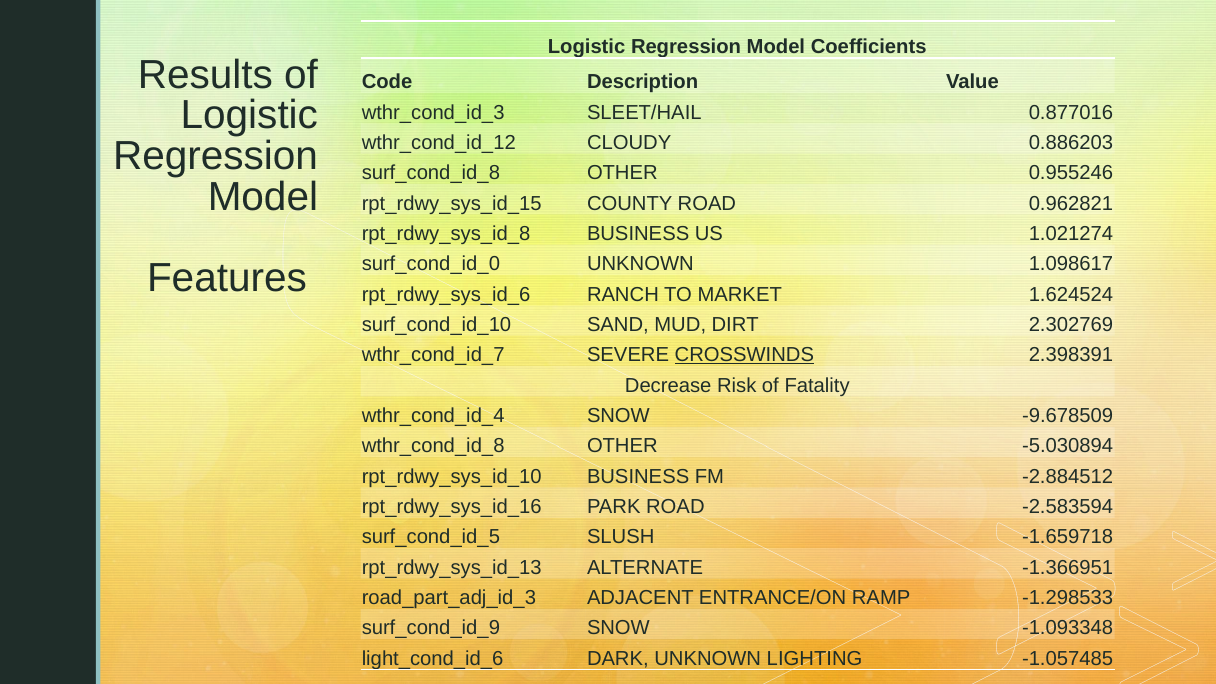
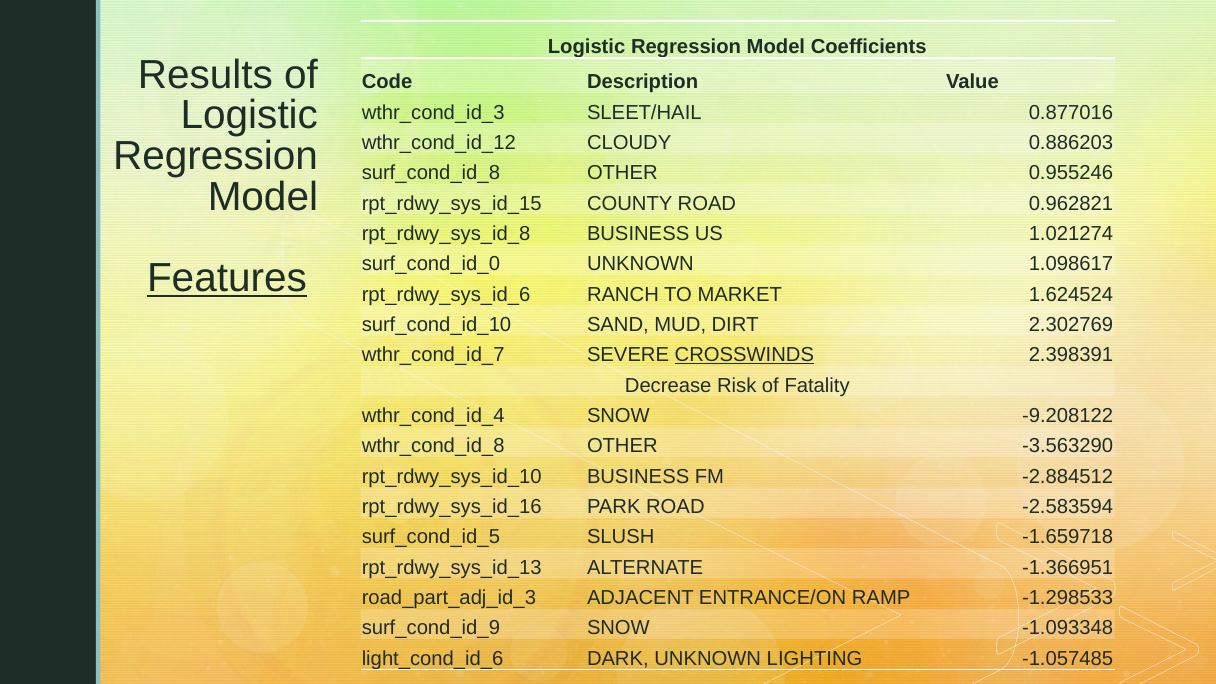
Features underline: none -> present (227, 278)
-9.678509: -9.678509 -> -9.208122 (1068, 416)
-5.030894: -5.030894 -> -3.563290 (1068, 446)
